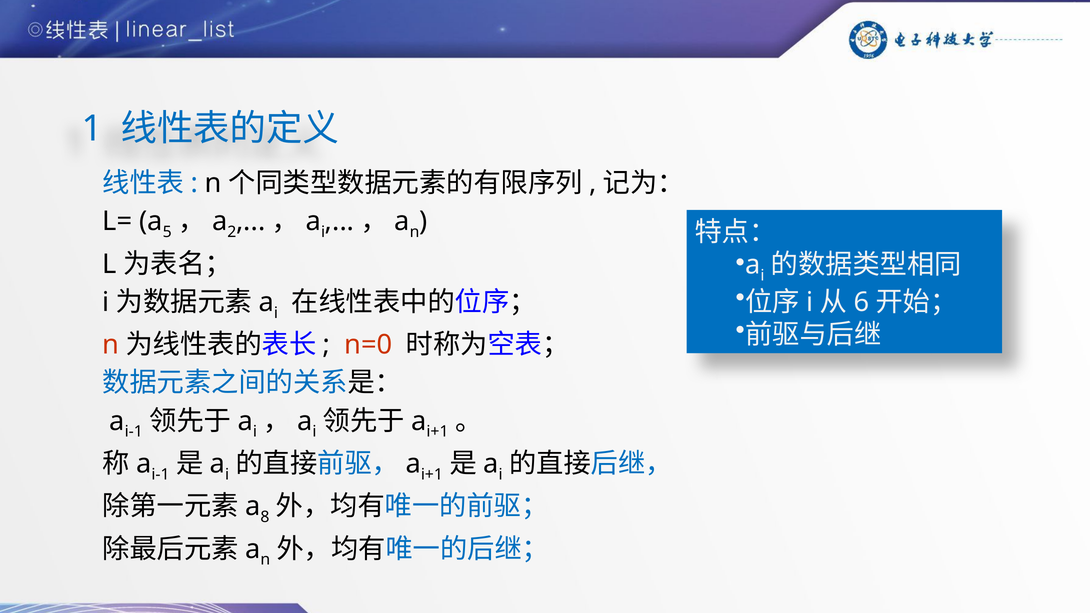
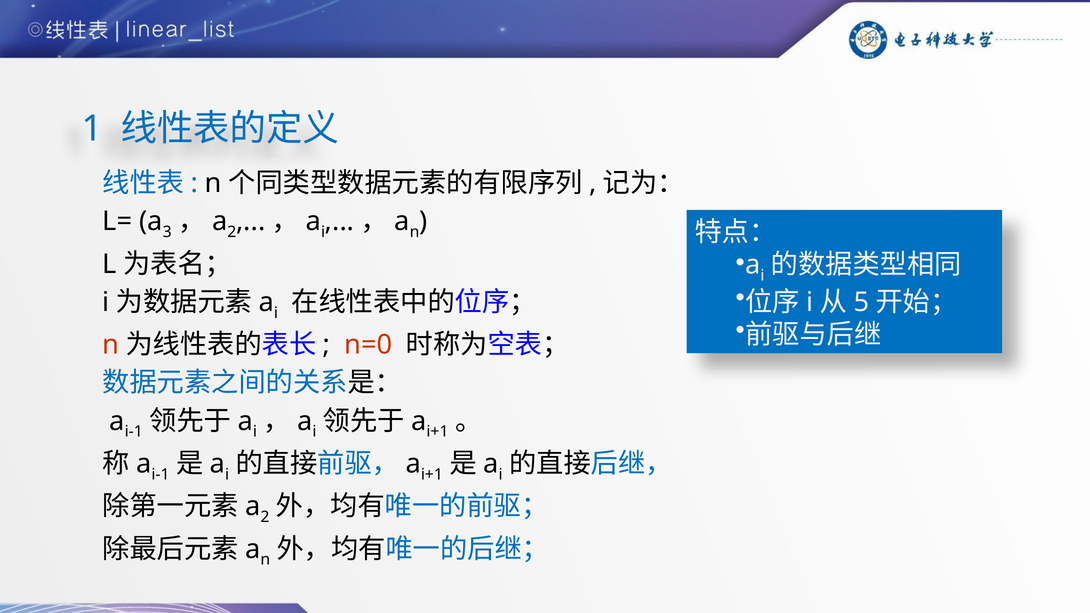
5: 5 -> 3 (167, 232)
6: 6 -> 5 (861, 302)
8: 8 -> 2 (265, 517)
